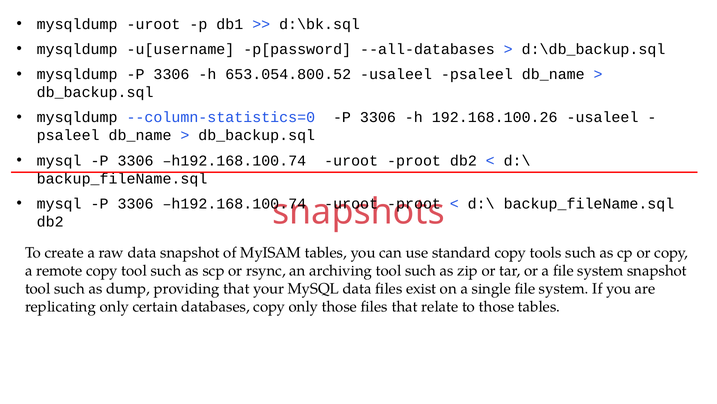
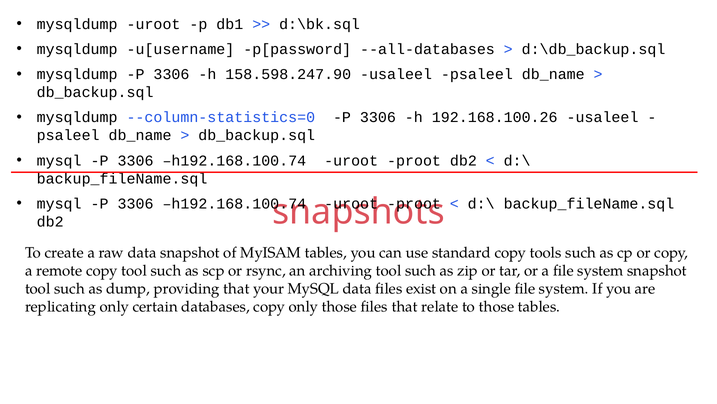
653.054.800.52: 653.054.800.52 -> 158.598.247.90 (288, 74)
